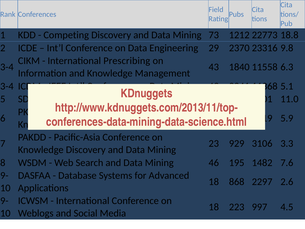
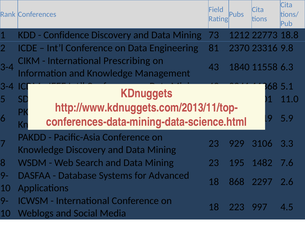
Competing: Competing -> Confidence (66, 35)
29: 29 -> 81 (214, 48)
46: 46 -> 23 (214, 162)
